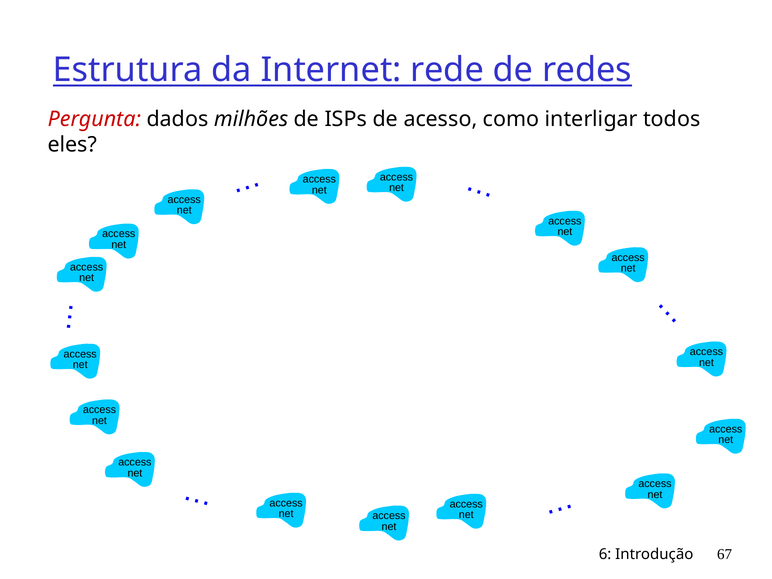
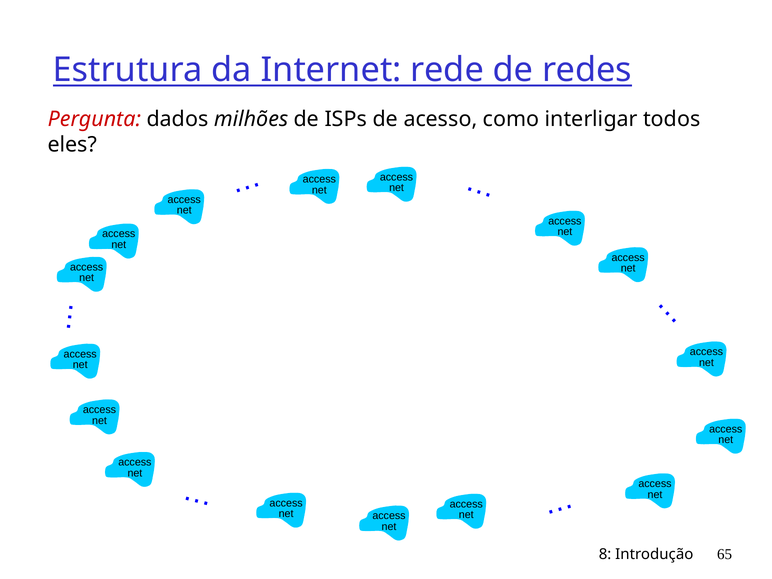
6: 6 -> 8 (605, 554)
67: 67 -> 65 (725, 554)
